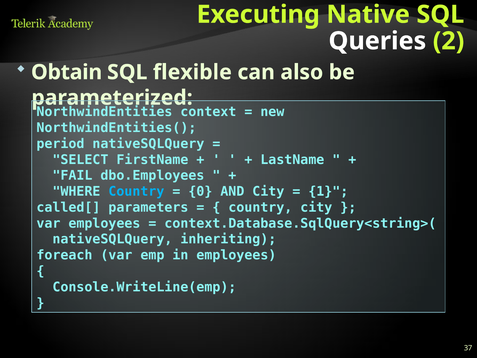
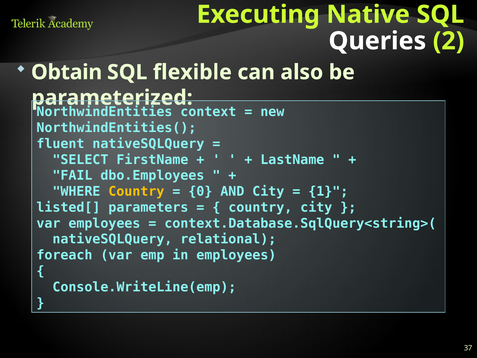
period: period -> fluent (60, 144)
Country colour: light blue -> yellow (136, 191)
called[: called[ -> listed[ (68, 207)
inheriting: inheriting -> relational (228, 239)
